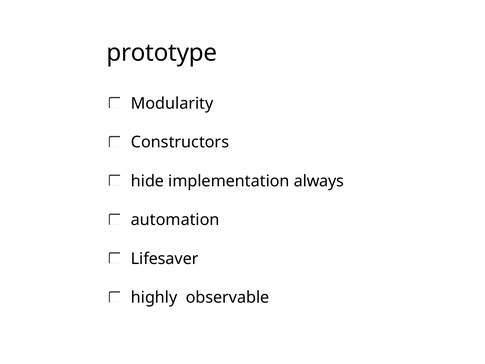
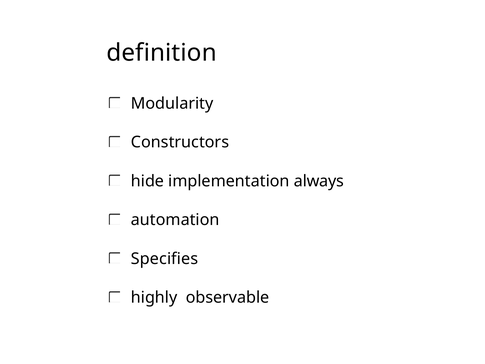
prototype: prototype -> definition (162, 53)
Lifesaver: Lifesaver -> Specifies (165, 259)
